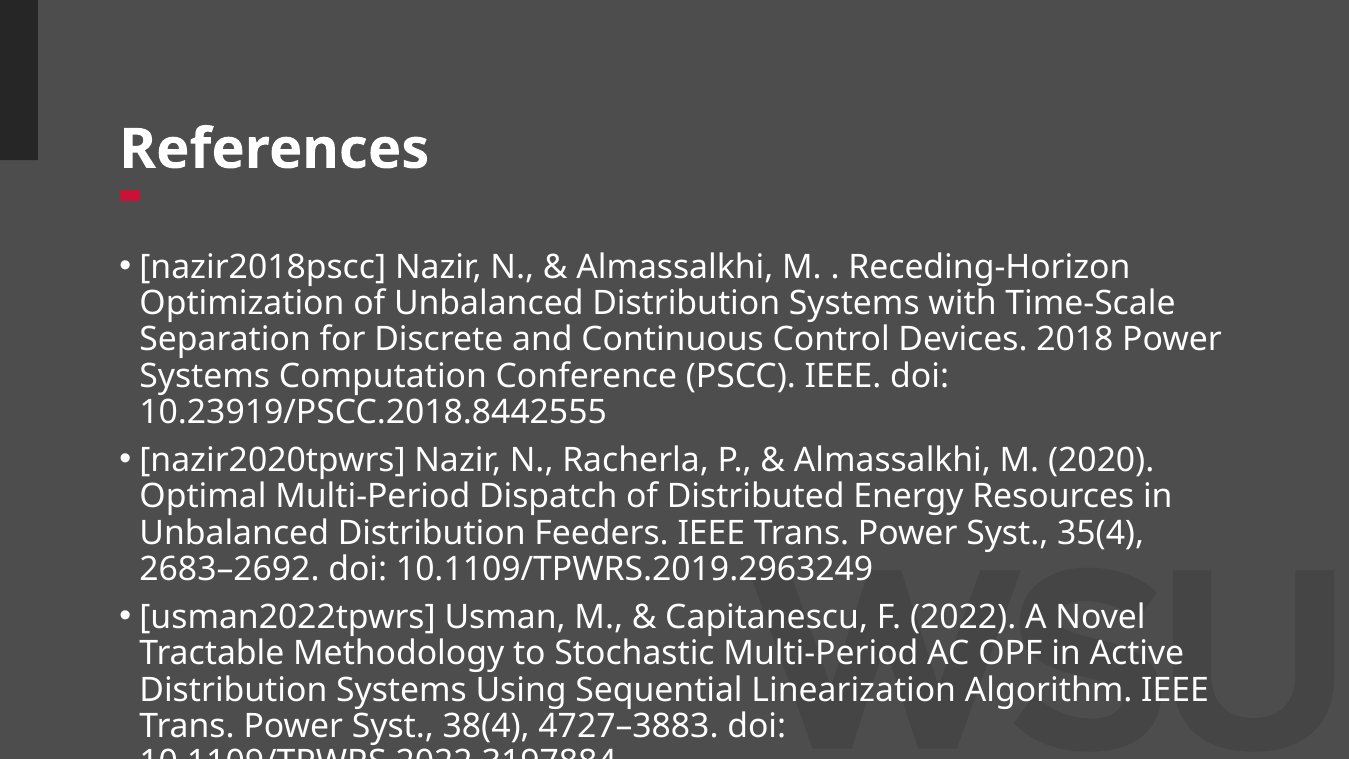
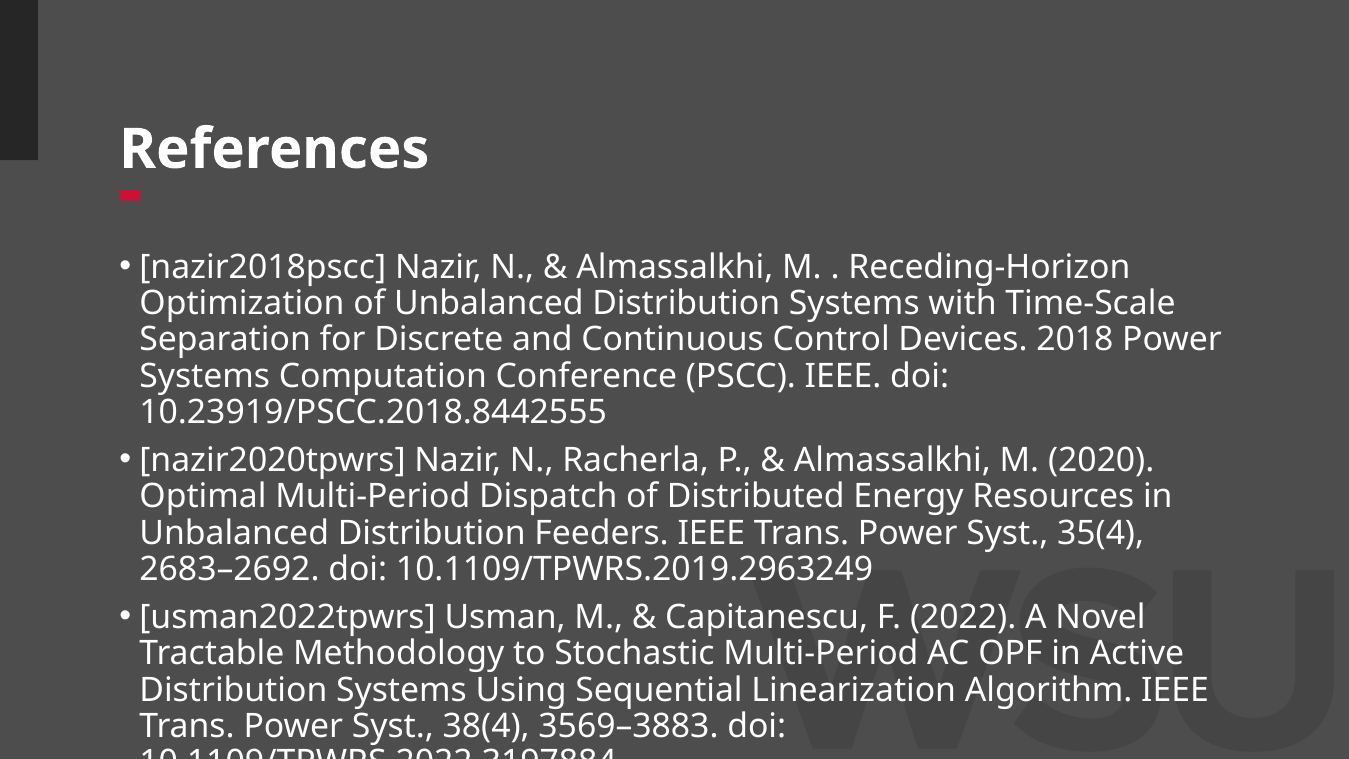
4727–3883: 4727–3883 -> 3569–3883 (629, 726)
